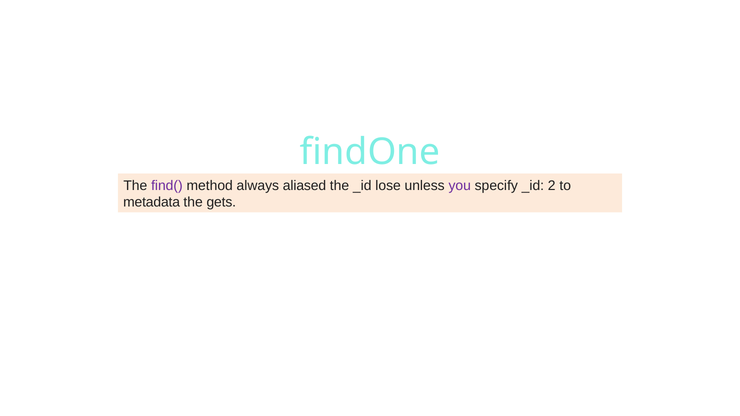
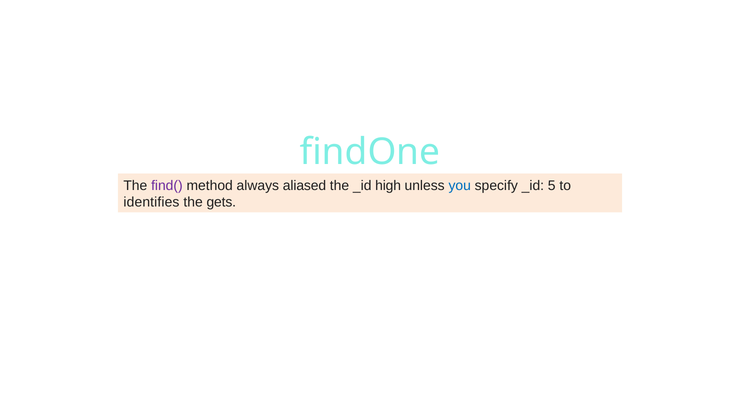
lose: lose -> high (388, 186)
you colour: purple -> blue (460, 186)
2: 2 -> 5 (552, 186)
metadata: metadata -> identifies (151, 202)
